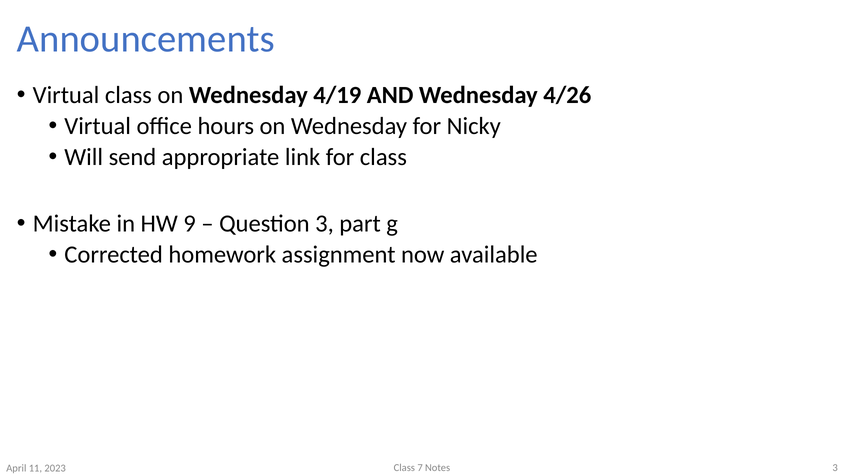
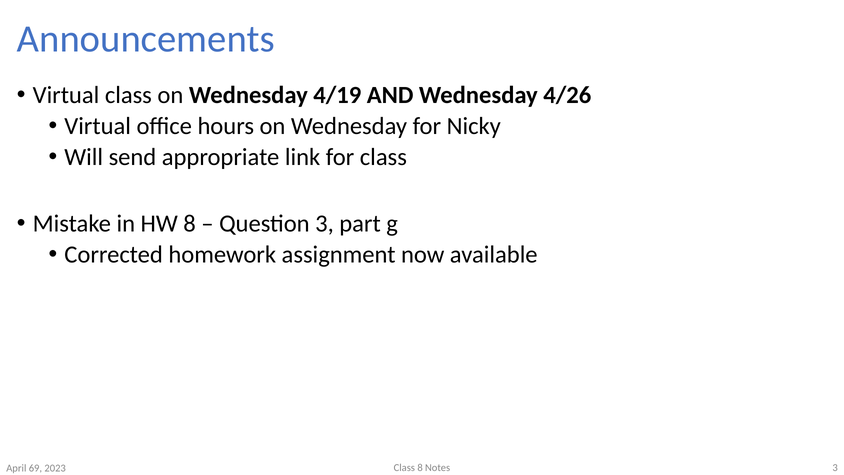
HW 9: 9 -> 8 (190, 224)
Class 7: 7 -> 8 (420, 467)
11: 11 -> 69 (35, 468)
